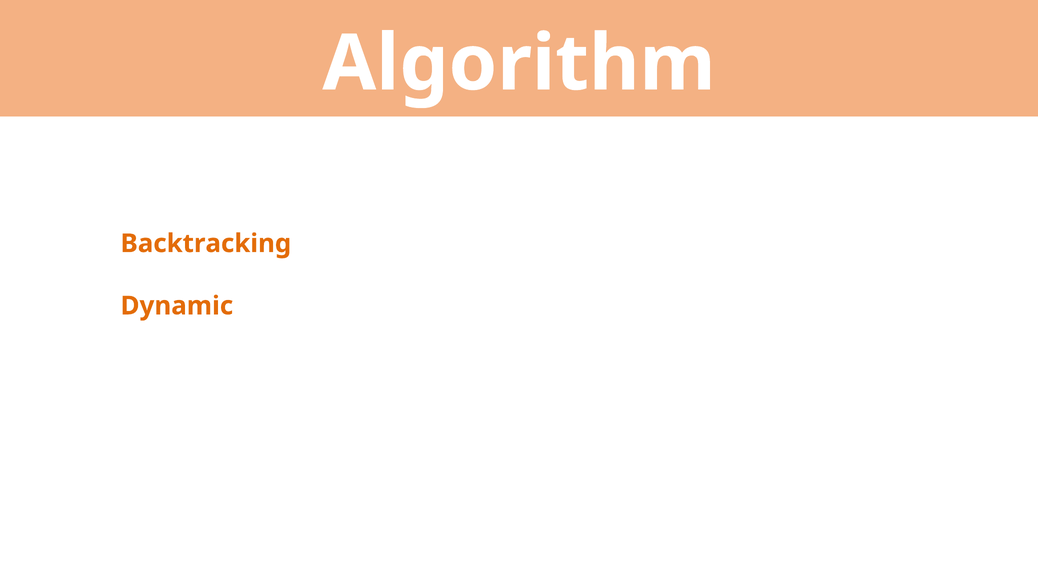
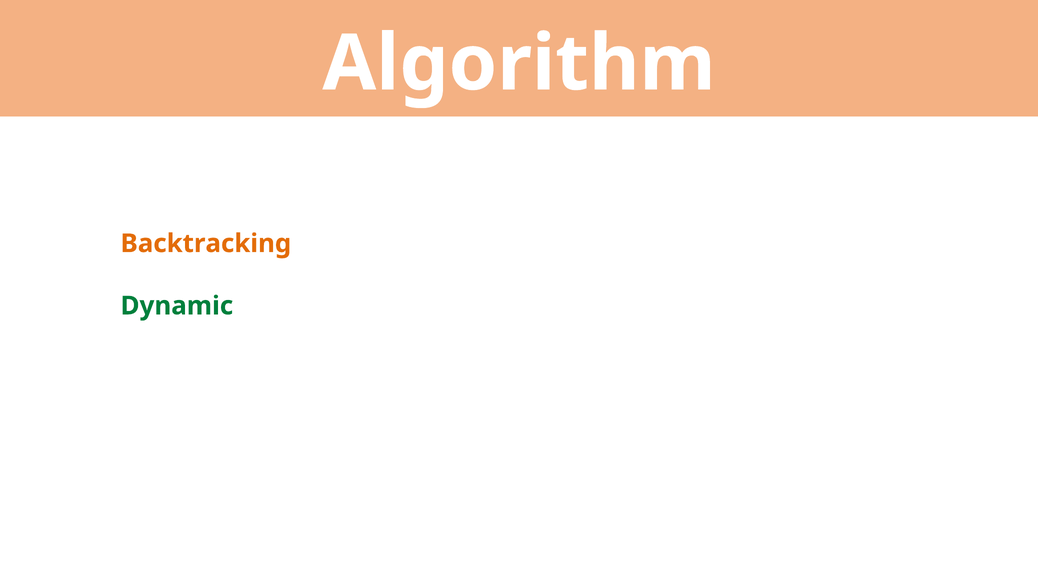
Dynamic colour: orange -> green (177, 306)
